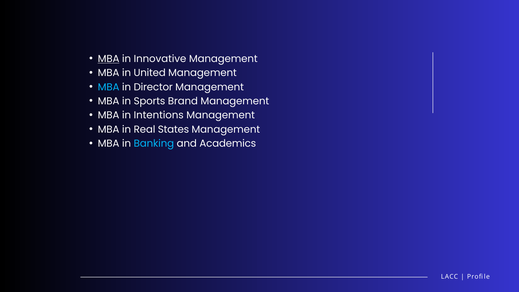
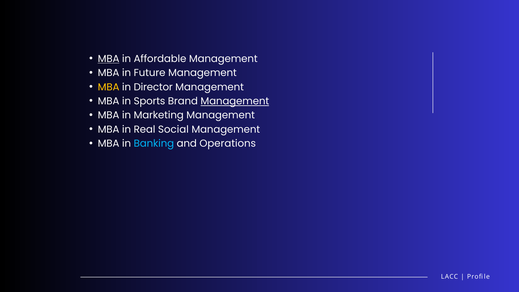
Innovative: Innovative -> Affordable (160, 59)
United: United -> Future (150, 73)
MBA colour: light blue -> yellow (109, 87)
Management underline: none -> present (235, 101)
Intentions: Intentions -> Marketing (159, 115)
States: States -> Social (173, 129)
Academics: Academics -> Operations (228, 144)
